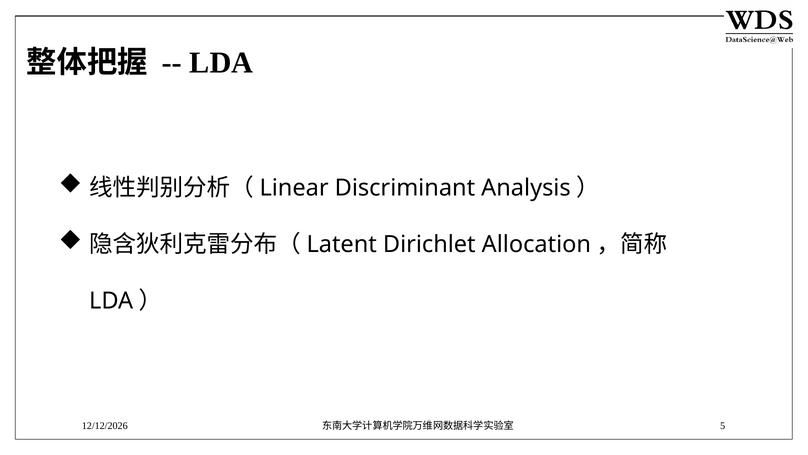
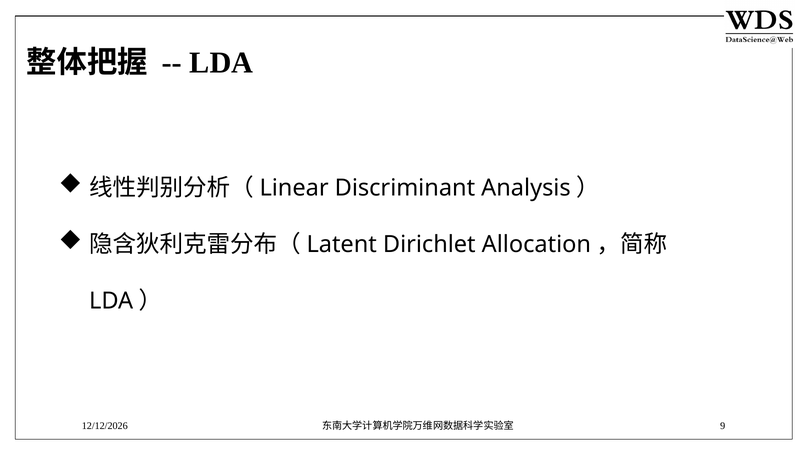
5: 5 -> 9 (723, 425)
